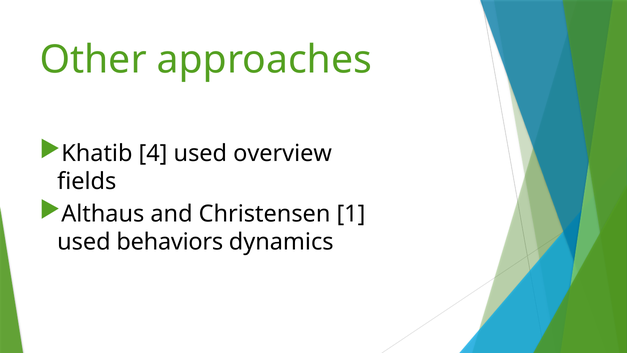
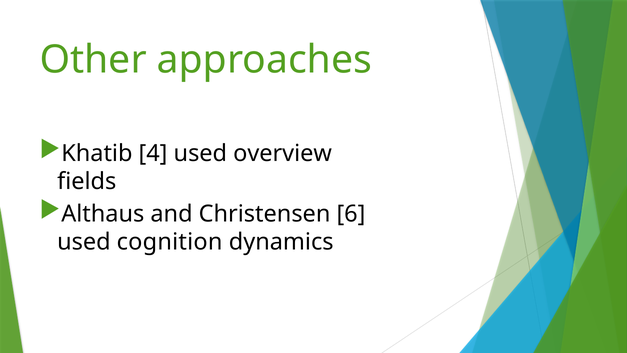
1: 1 -> 6 (351, 214)
behaviors: behaviors -> cognition (170, 242)
